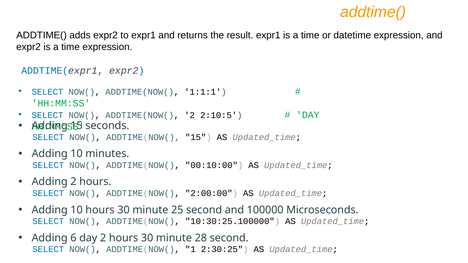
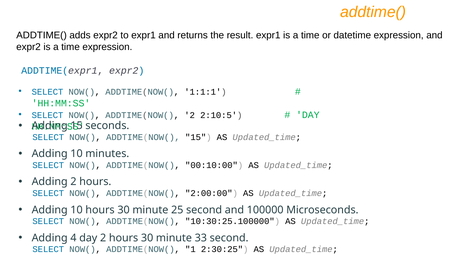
6: 6 -> 4 (73, 238)
28: 28 -> 33 (201, 238)
